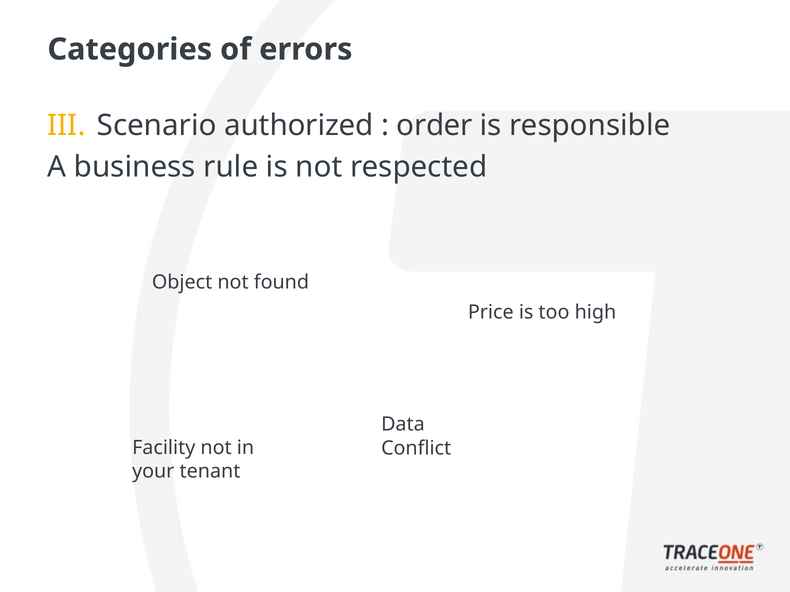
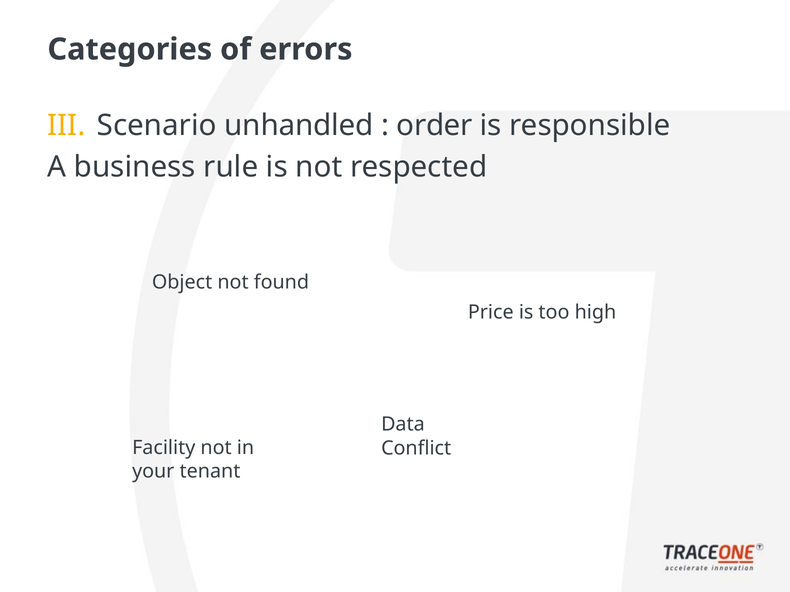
authorized: authorized -> unhandled (299, 126)
